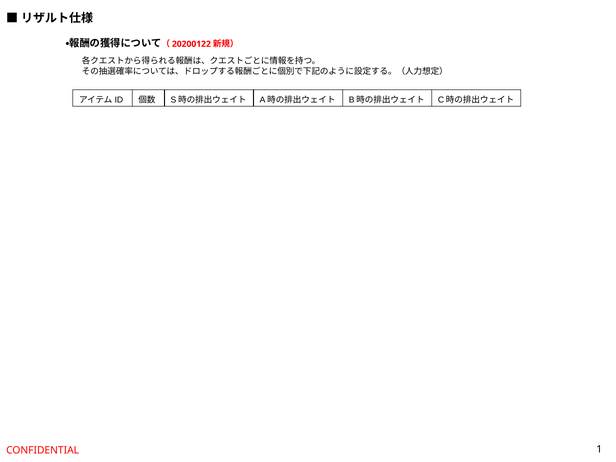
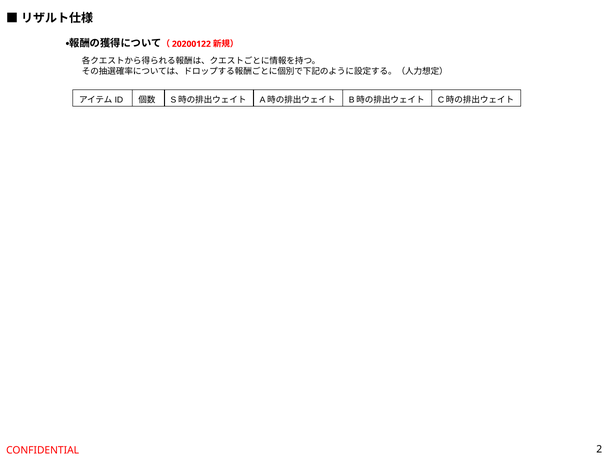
1: 1 -> 2 (599, 450)
